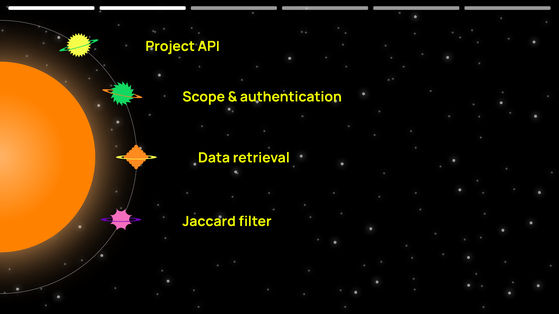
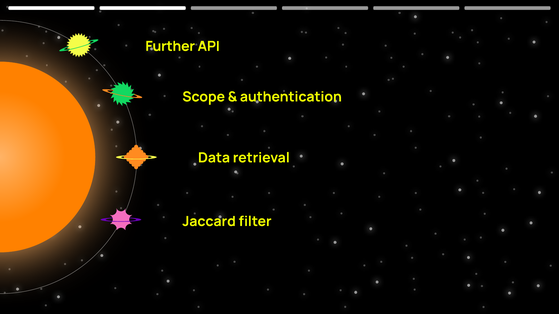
Project: Project -> Further (170, 46)
